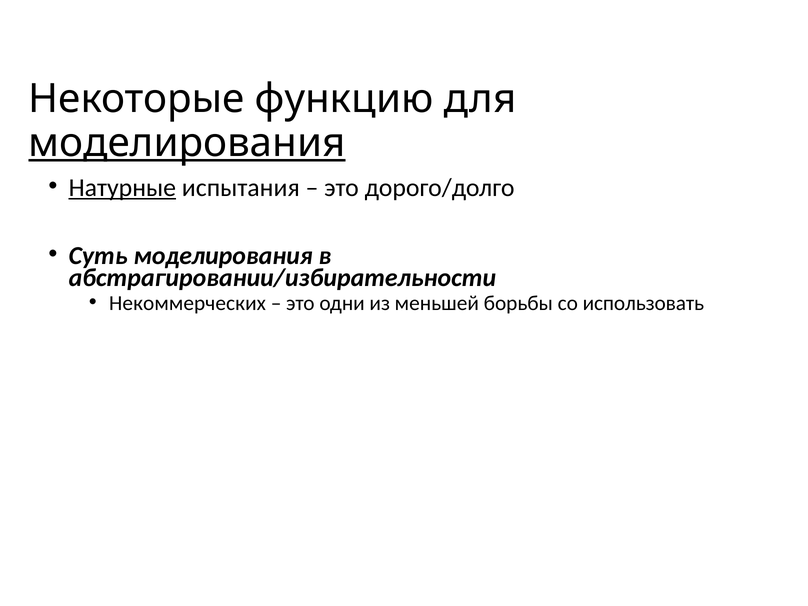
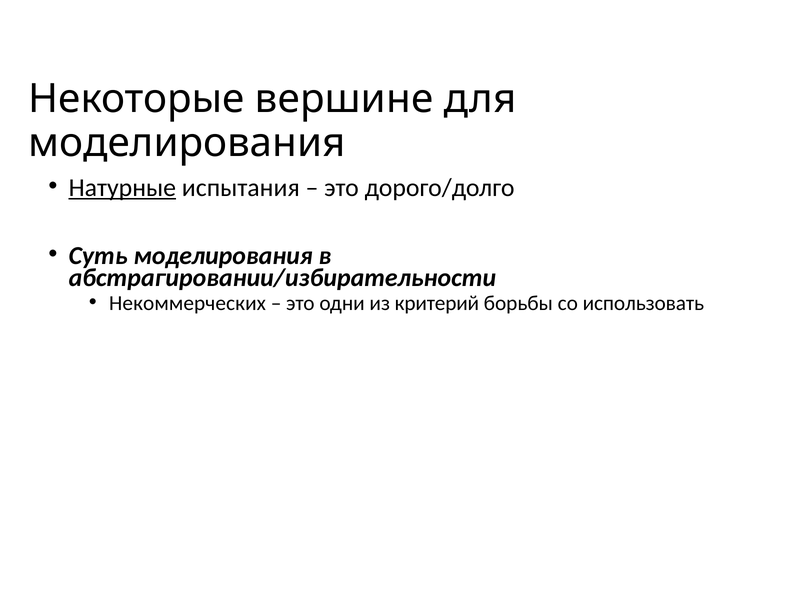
функцию: функцию -> вершине (344, 99)
моделирования underline: present -> none (187, 143)
меньшей: меньшей -> критерий (437, 303)
